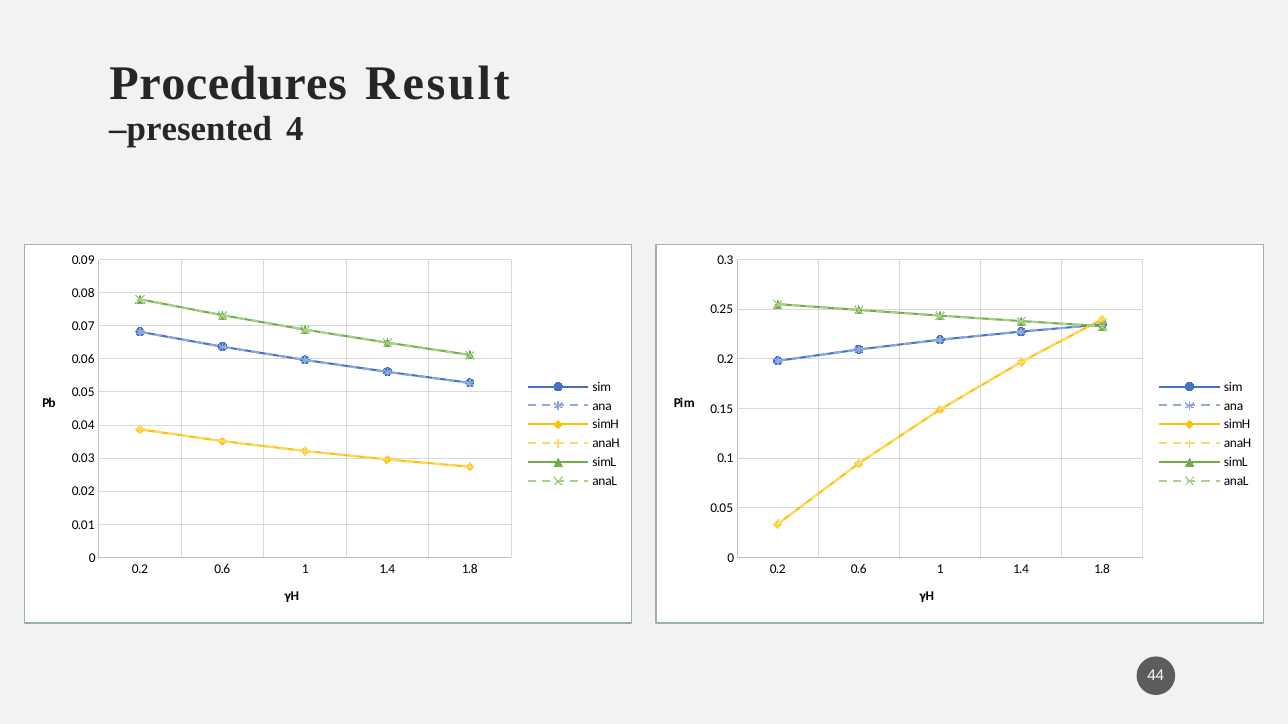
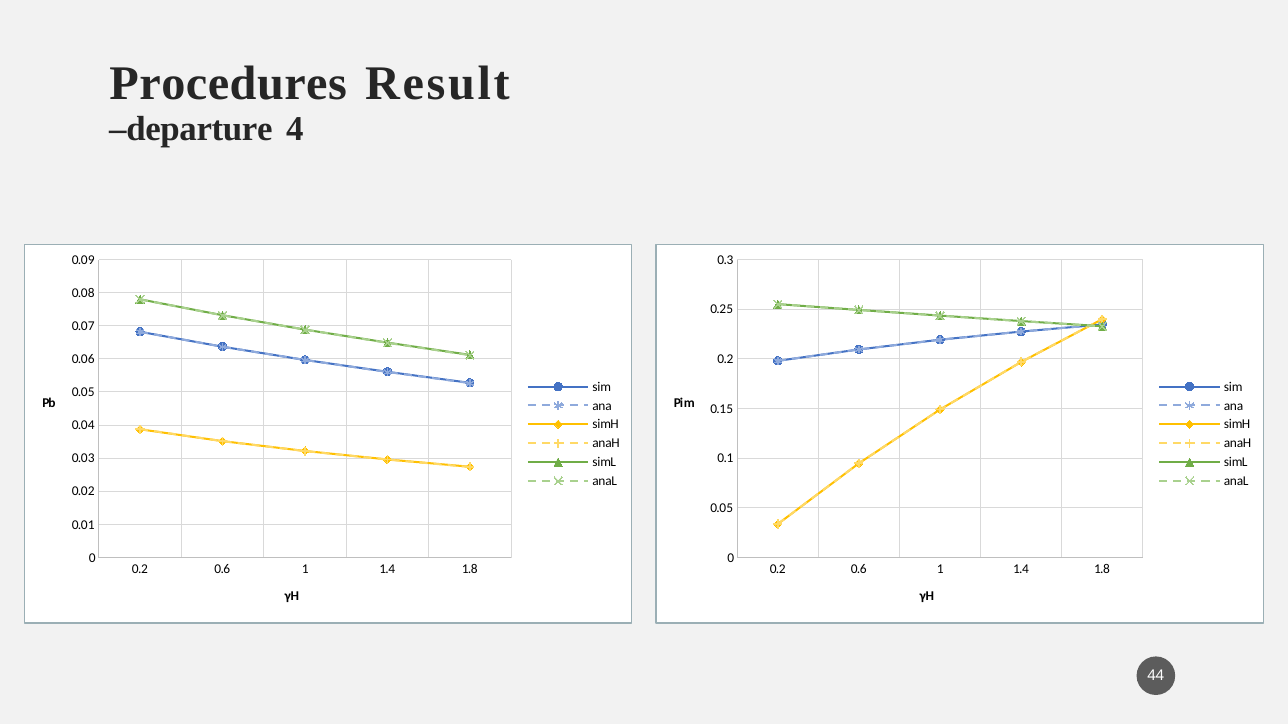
presented: presented -> departure (191, 129)
